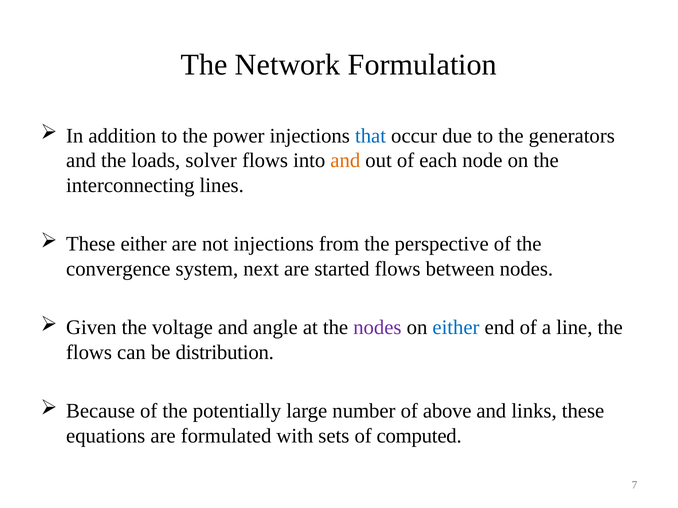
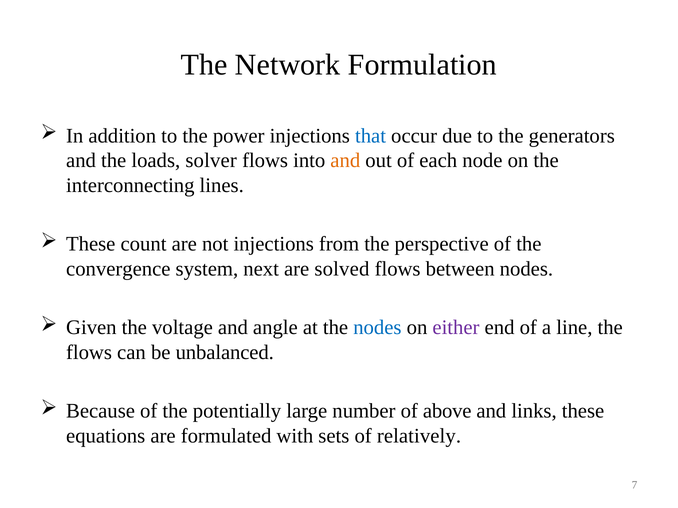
These either: either -> count (144, 244)
started: started -> solved (342, 269)
nodes colour: purple -> blue (377, 328)
either colour: blue -> purple (456, 328)
distribution: distribution -> unbalanced (225, 353)
computed: computed -> relatively (419, 436)
